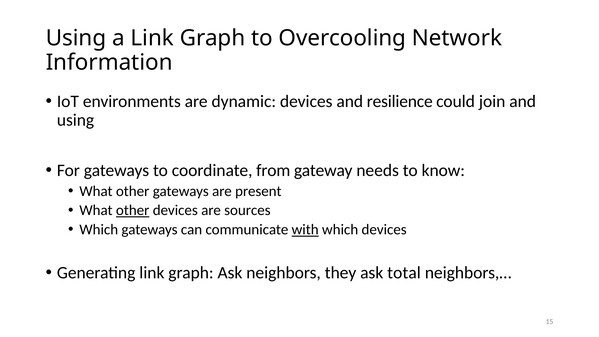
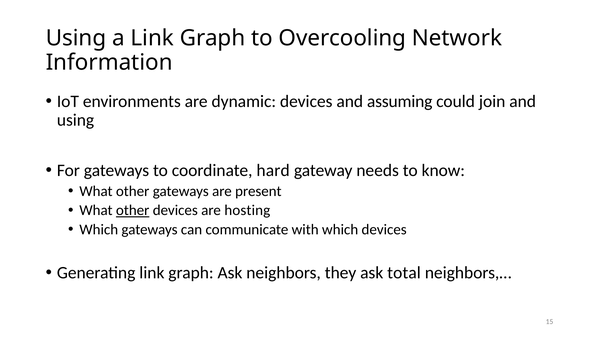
resilience: resilience -> assuming (400, 101)
from: from -> hard (273, 170)
sources: sources -> hosting (247, 210)
with underline: present -> none (305, 230)
